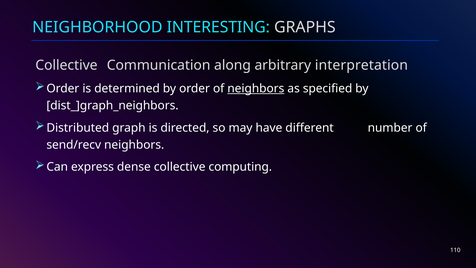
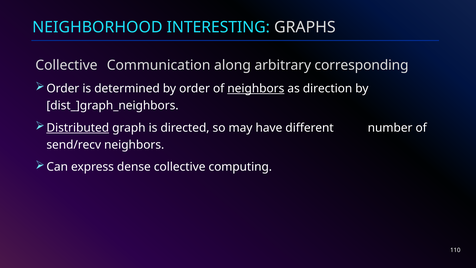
interpretation: interpretation -> corresponding (362, 65)
specified: specified -> direction (328, 88)
Distributed underline: none -> present (78, 128)
